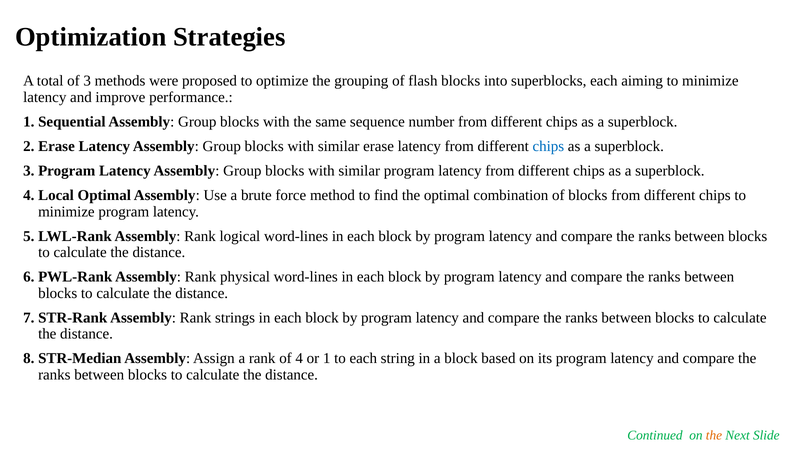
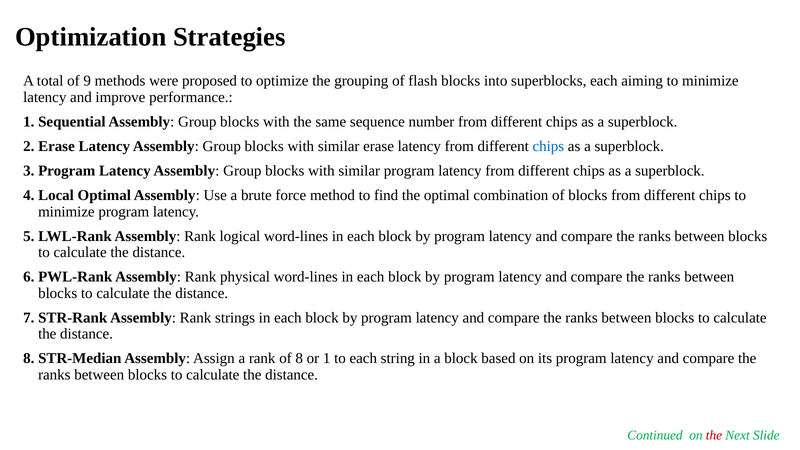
3: 3 -> 9 (87, 81)
4: 4 -> 8 (299, 358)
the colour: orange -> red (714, 435)
